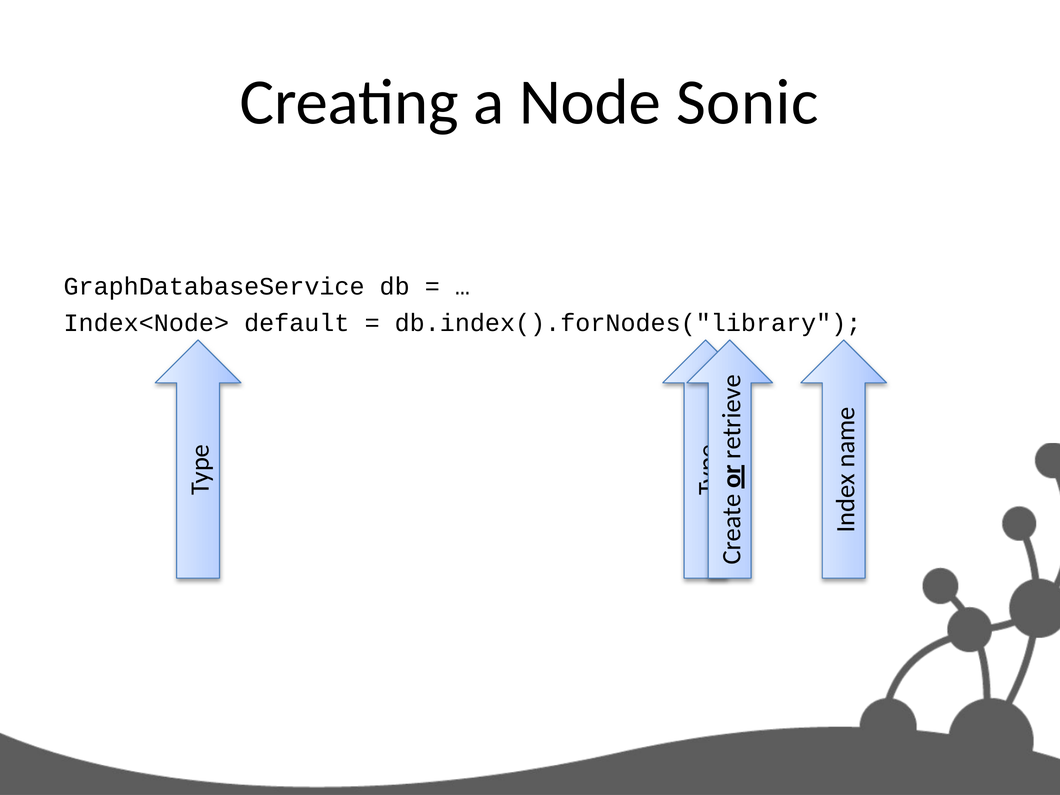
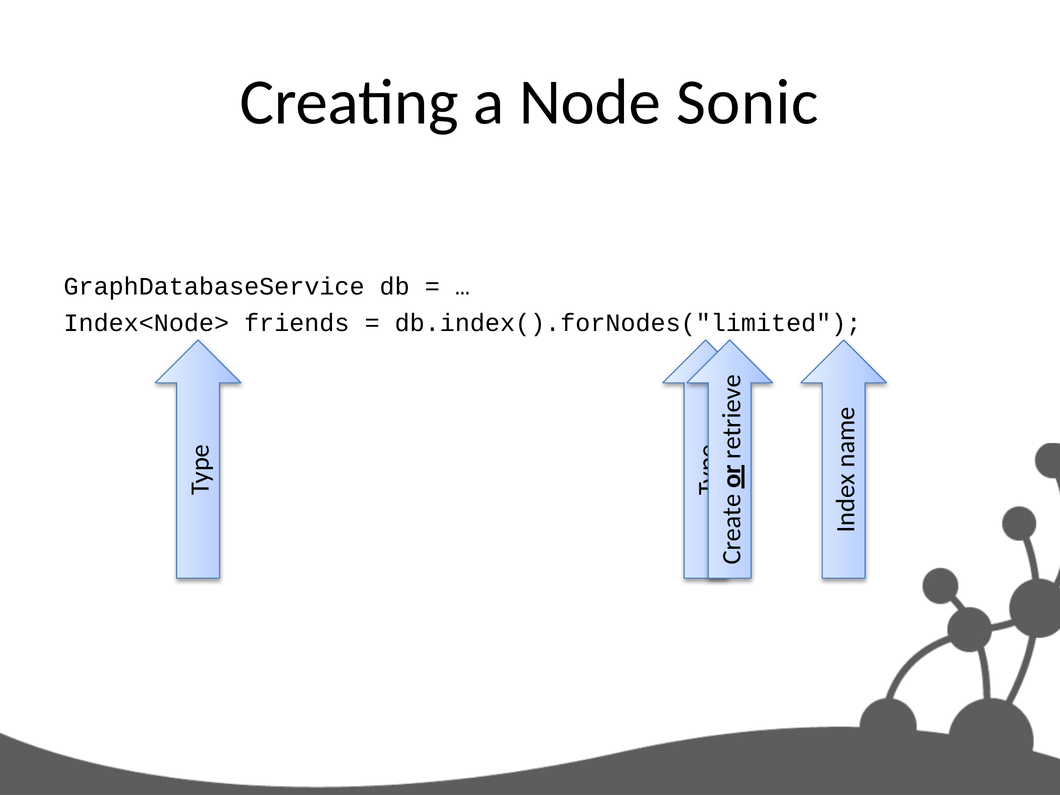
default: default -> friends (297, 323)
db.index().forNodes("library: db.index().forNodes("library -> db.index().forNodes("limited (628, 323)
